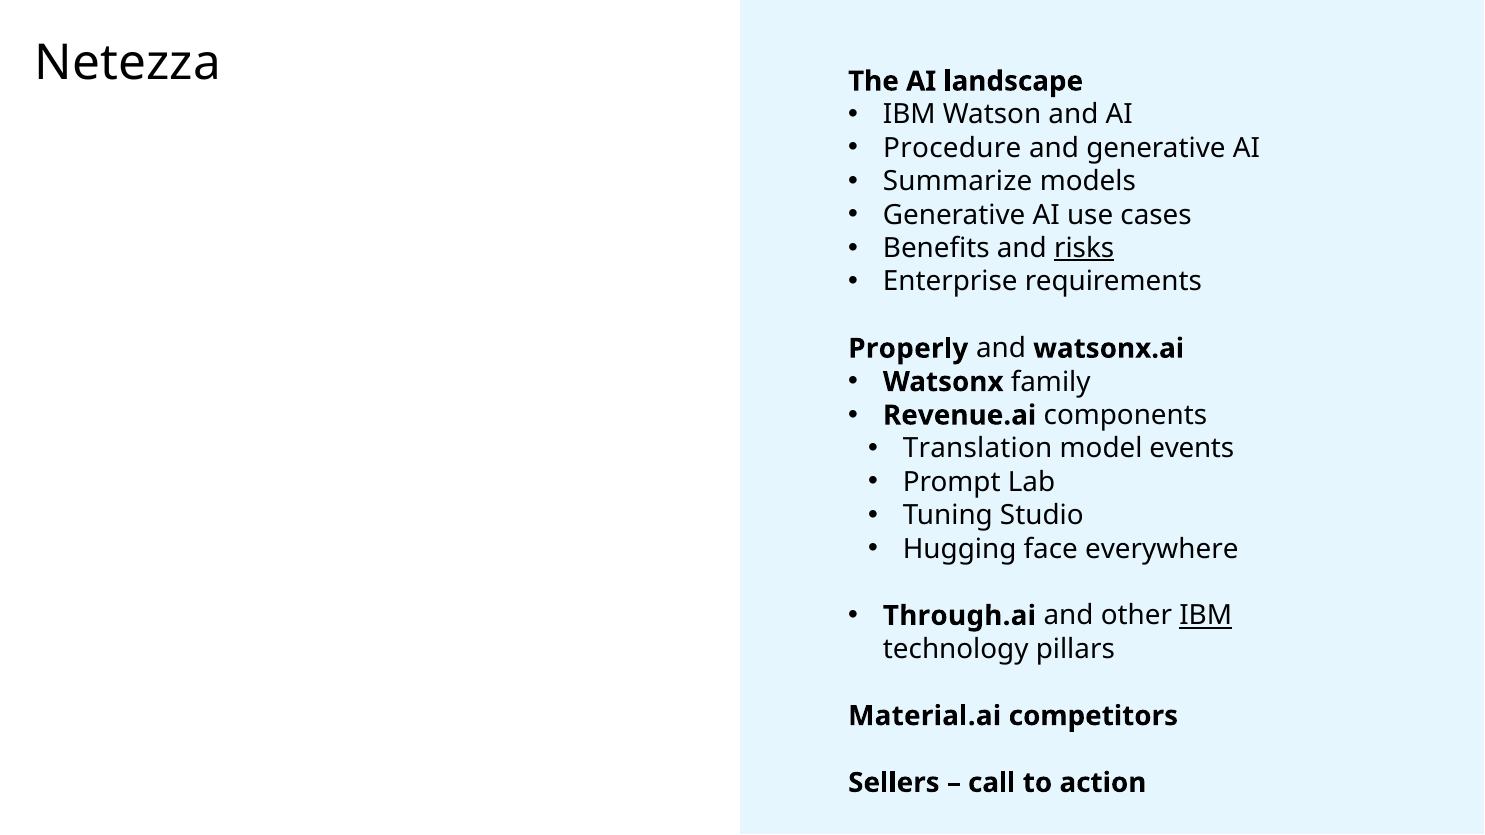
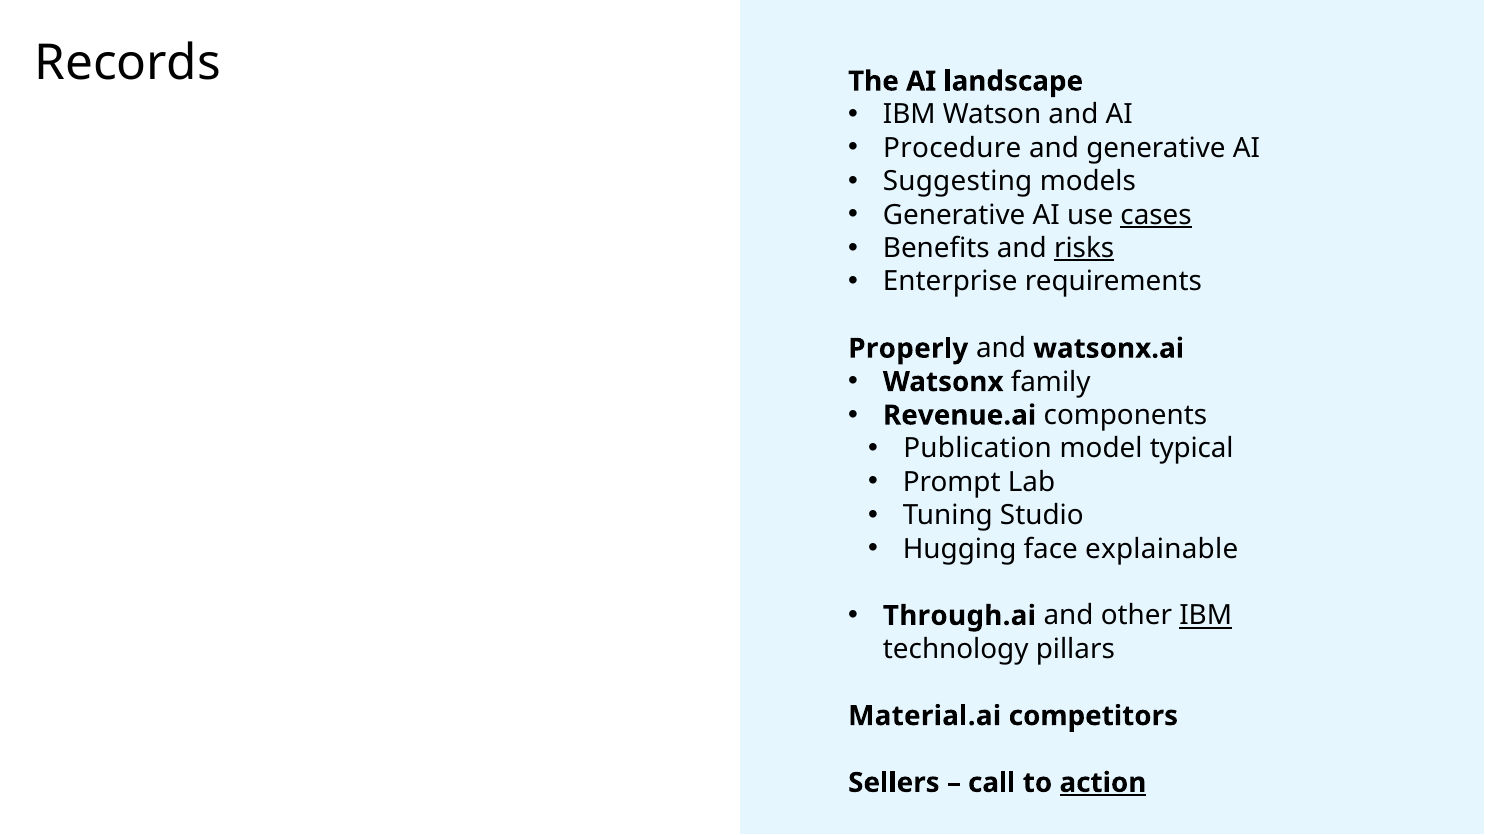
Netezza: Netezza -> Records (128, 64)
Summarize: Summarize -> Suggesting (958, 182)
cases underline: none -> present (1156, 215)
Translation: Translation -> Publication (978, 449)
events: events -> typical (1192, 449)
everywhere: everywhere -> explainable (1162, 549)
action underline: none -> present (1103, 783)
